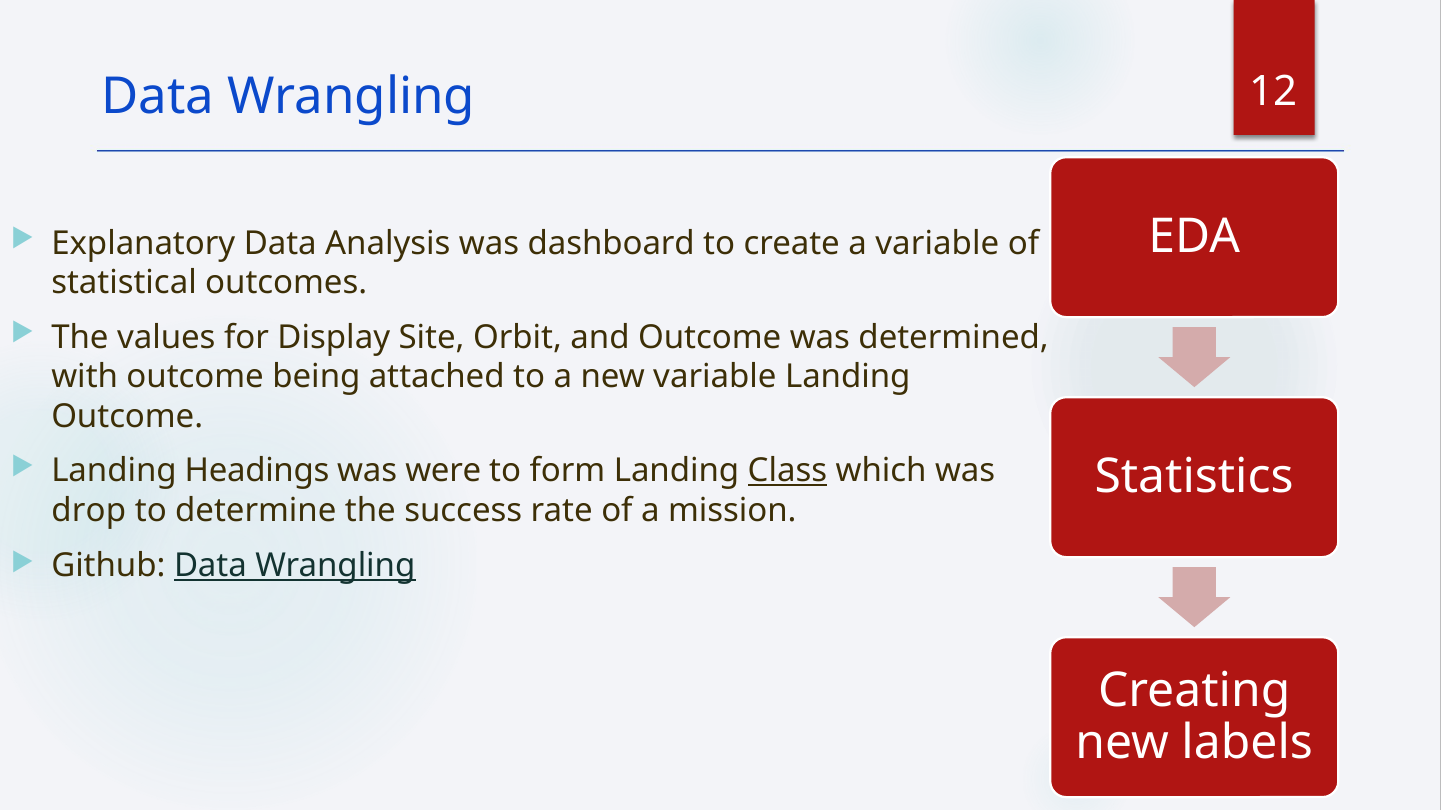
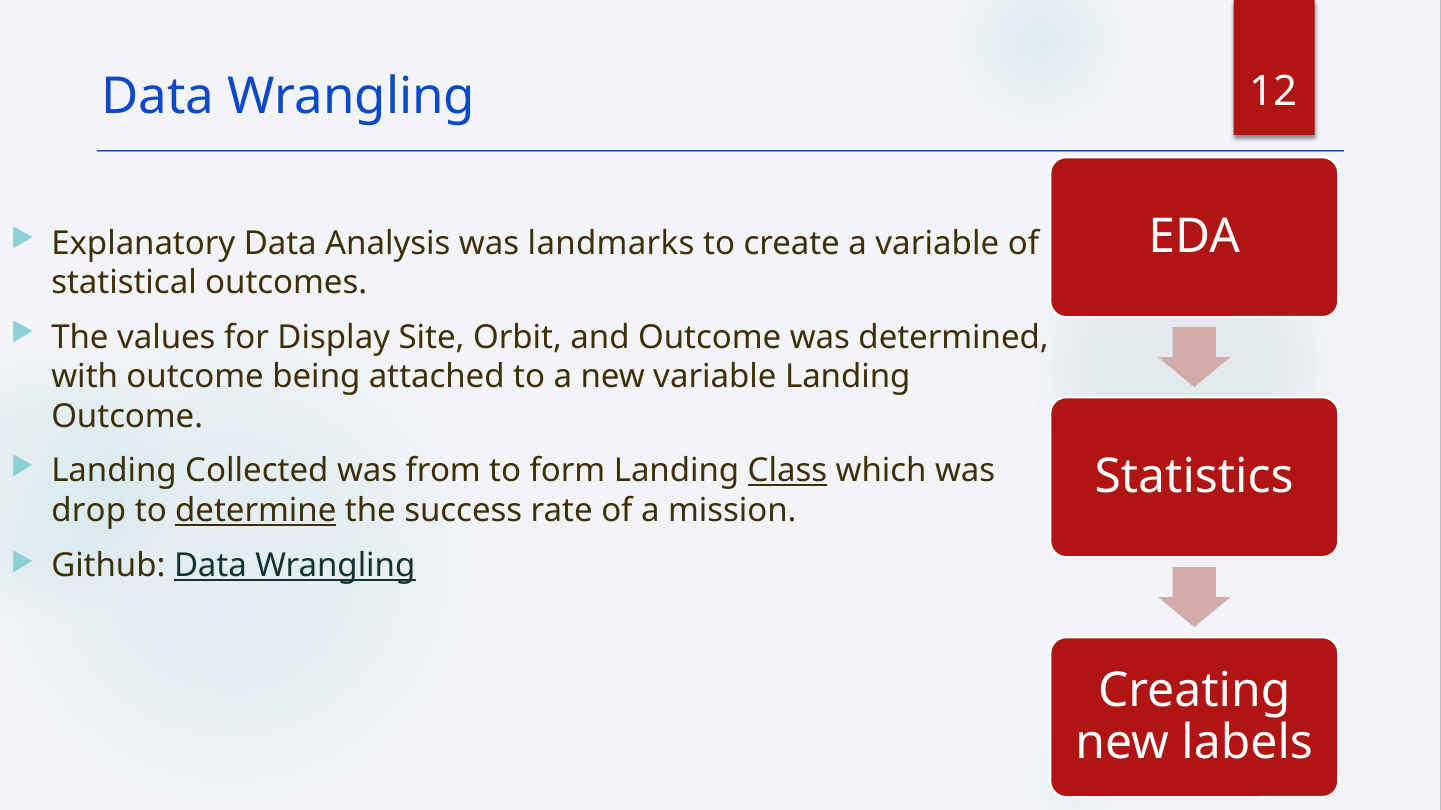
dashboard: dashboard -> landmarks (611, 243)
Headings: Headings -> Collected (257, 471)
were: were -> from (443, 471)
determine underline: none -> present (256, 511)
